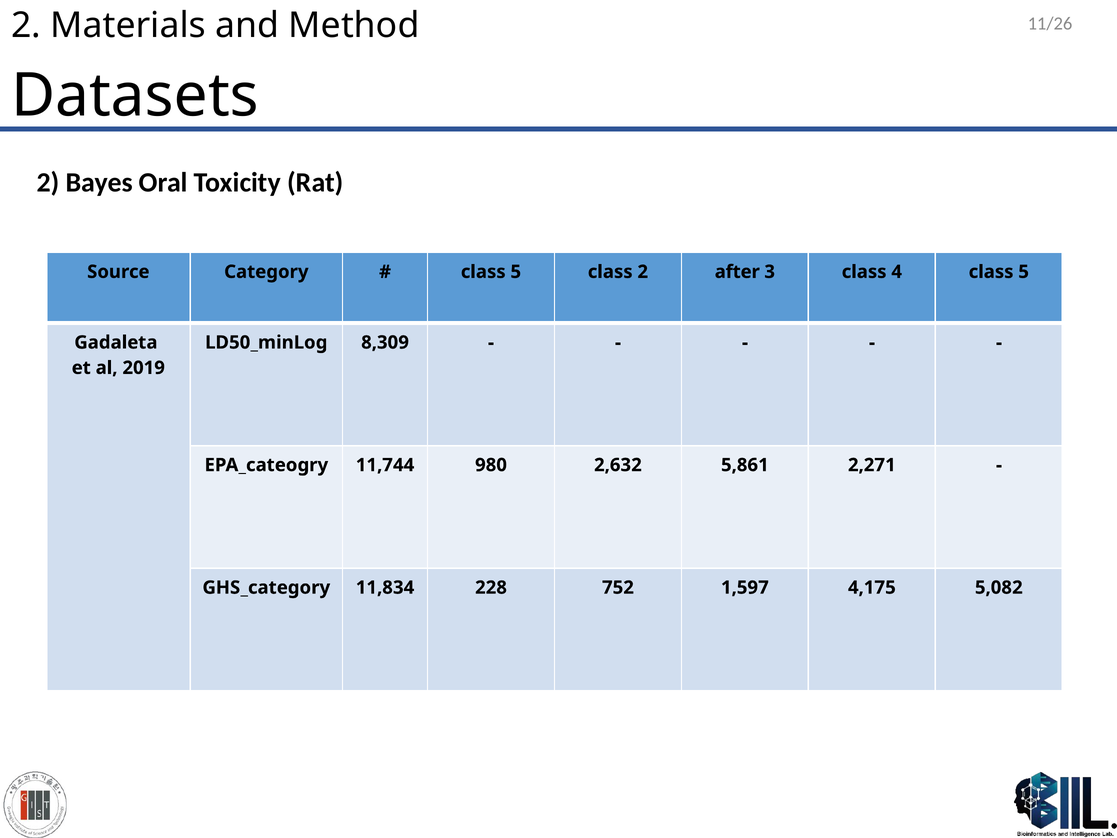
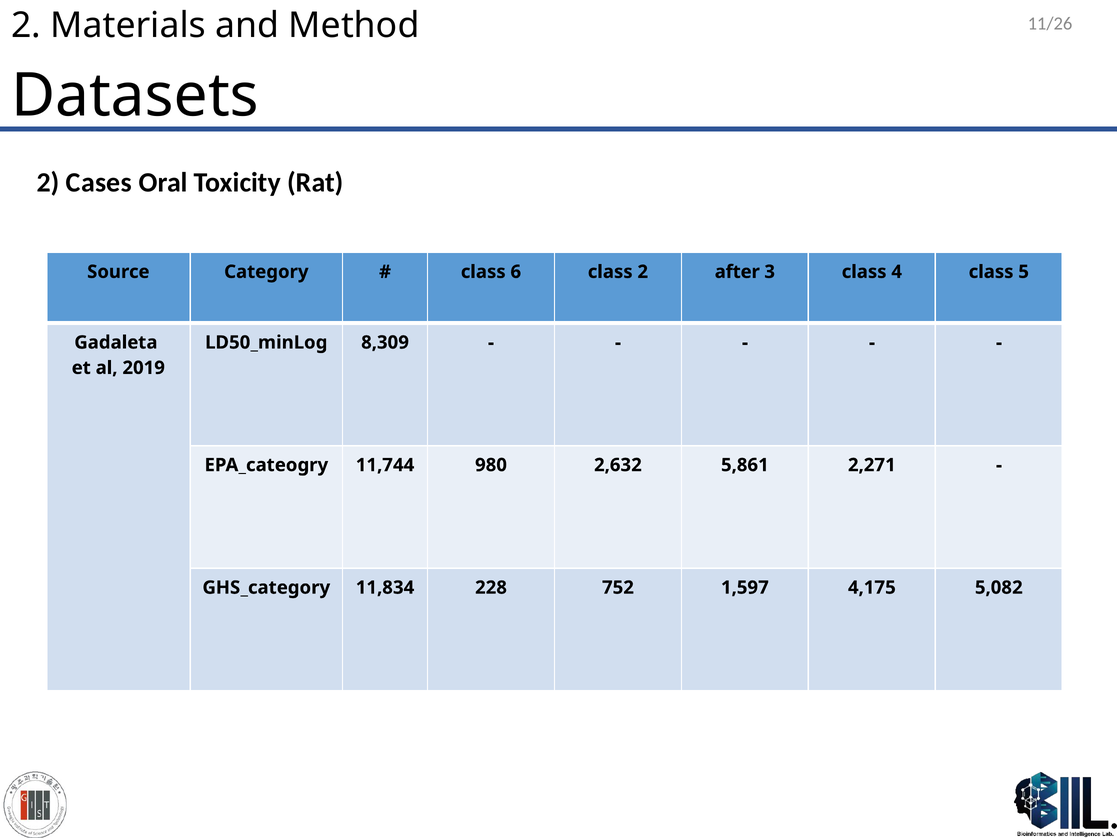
Bayes: Bayes -> Cases (99, 182)
5: 5 -> 6 (516, 272)
